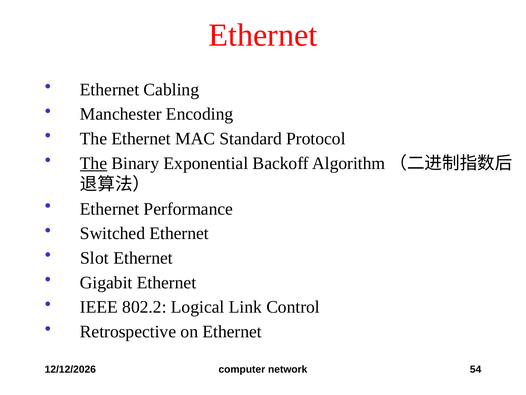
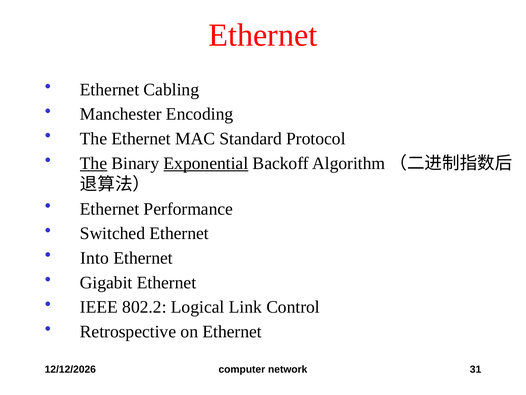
Exponential underline: none -> present (206, 163)
Slot: Slot -> Into (94, 258)
54: 54 -> 31 (476, 369)
